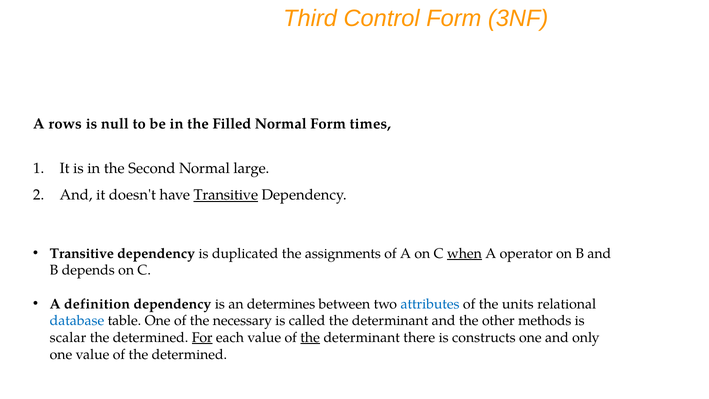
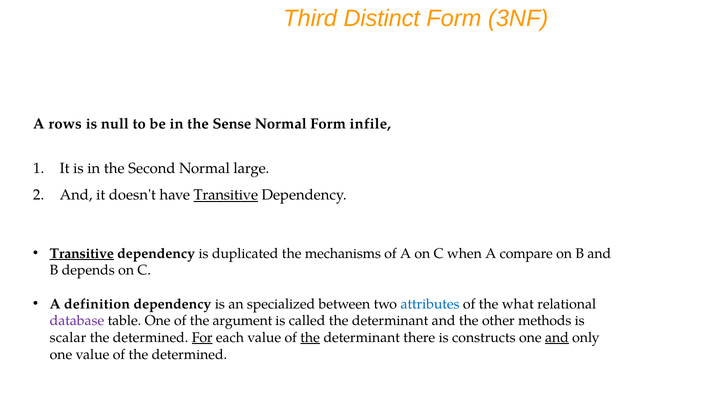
Control: Control -> Distinct (382, 18)
Filled: Filled -> Sense (232, 124)
times: times -> infile (370, 124)
Transitive underline: none -> present (82, 253)
assignments: assignments -> mechanisms (343, 253)
when underline: present -> none (464, 253)
operator: operator -> compare (526, 253)
determines: determines -> specialized (281, 304)
units: units -> what (518, 304)
database colour: blue -> purple (77, 321)
necessary: necessary -> argument (242, 321)
and underline: none -> present (557, 337)
